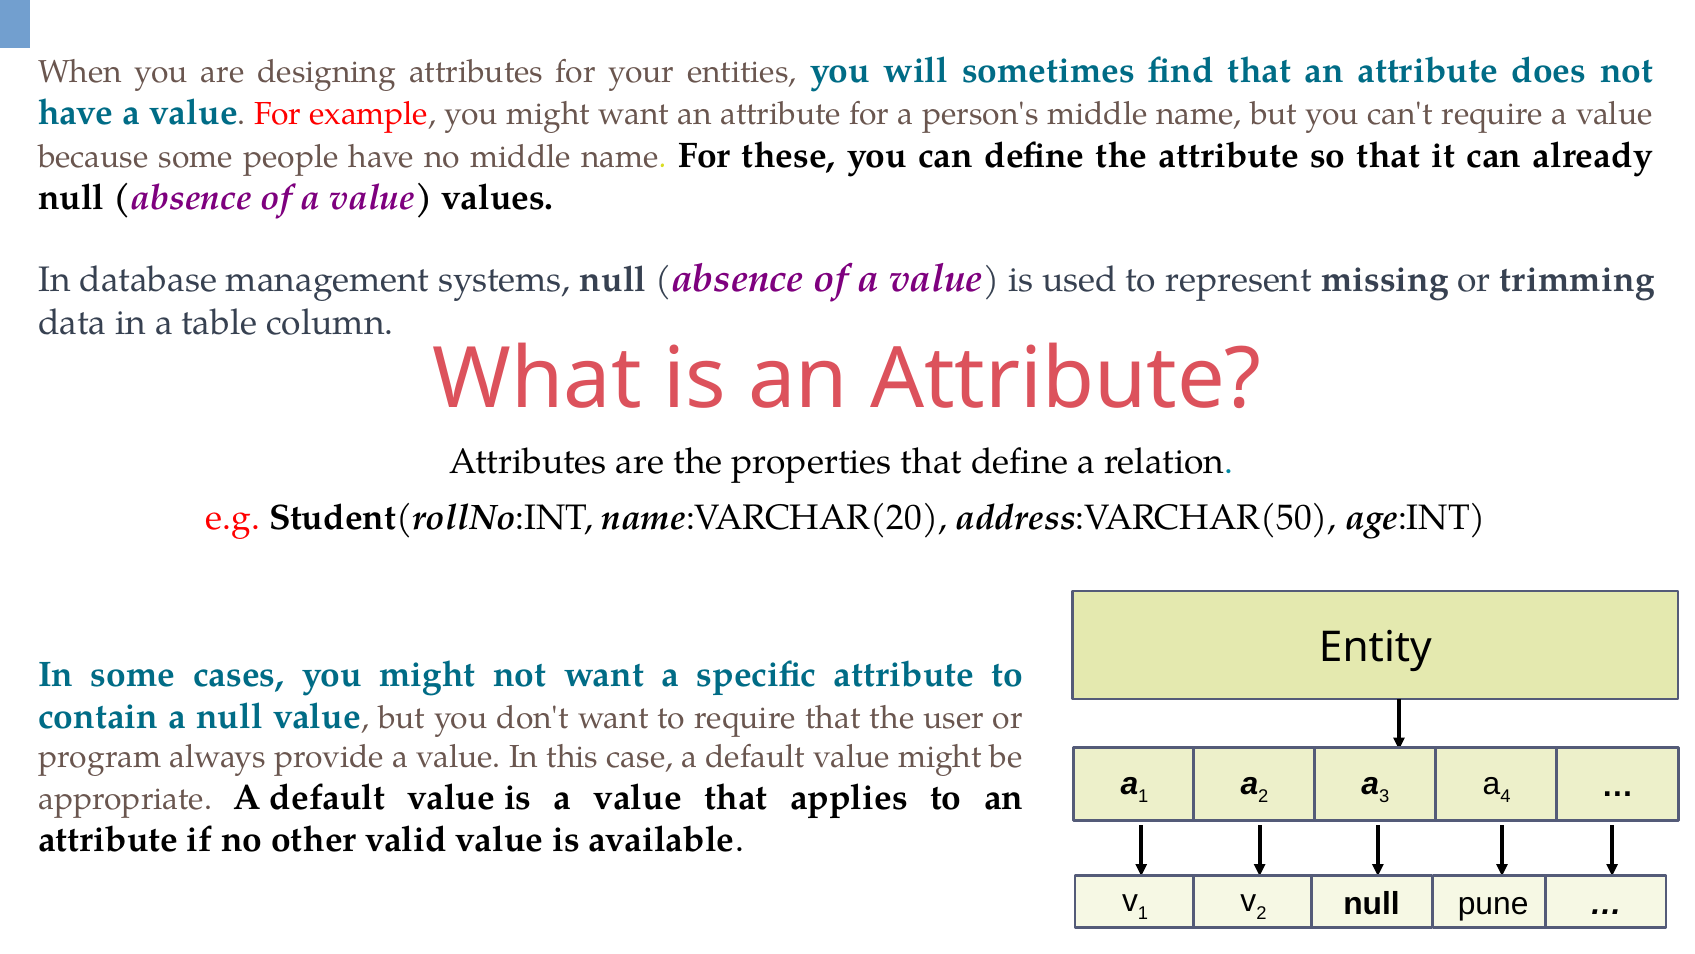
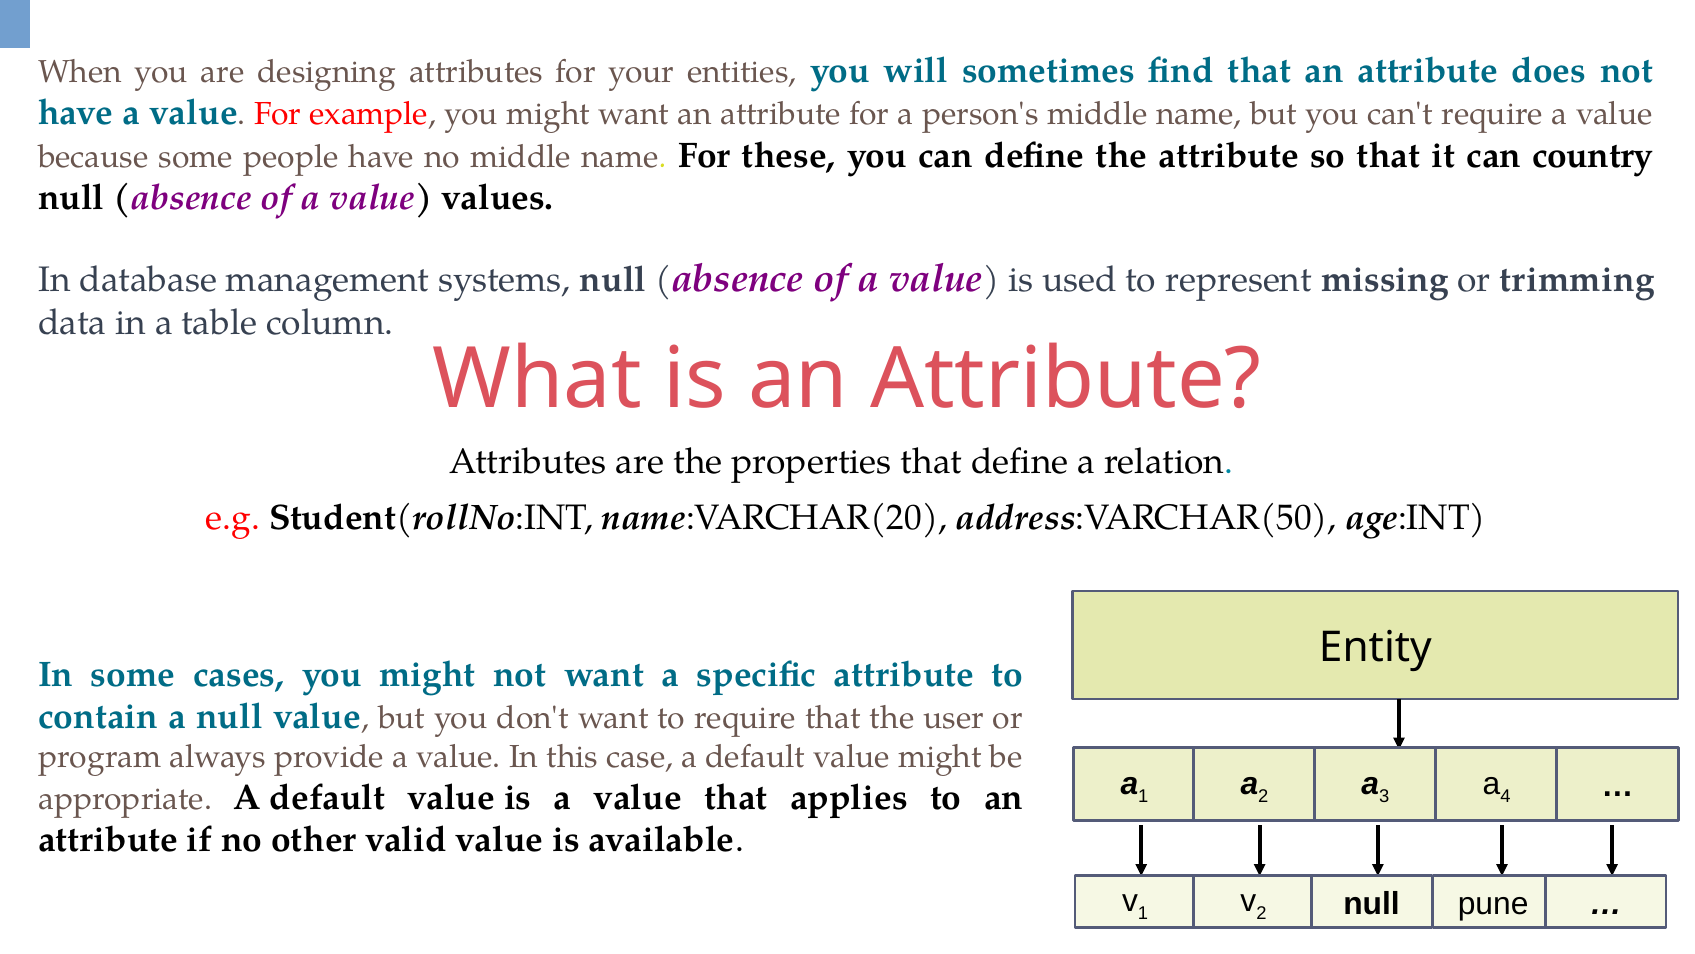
already: already -> country (1593, 155)
